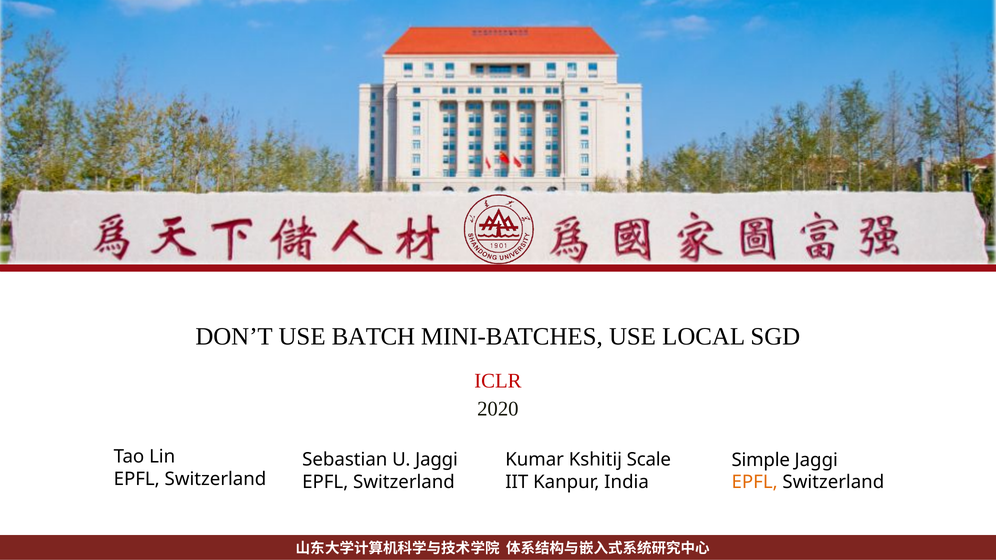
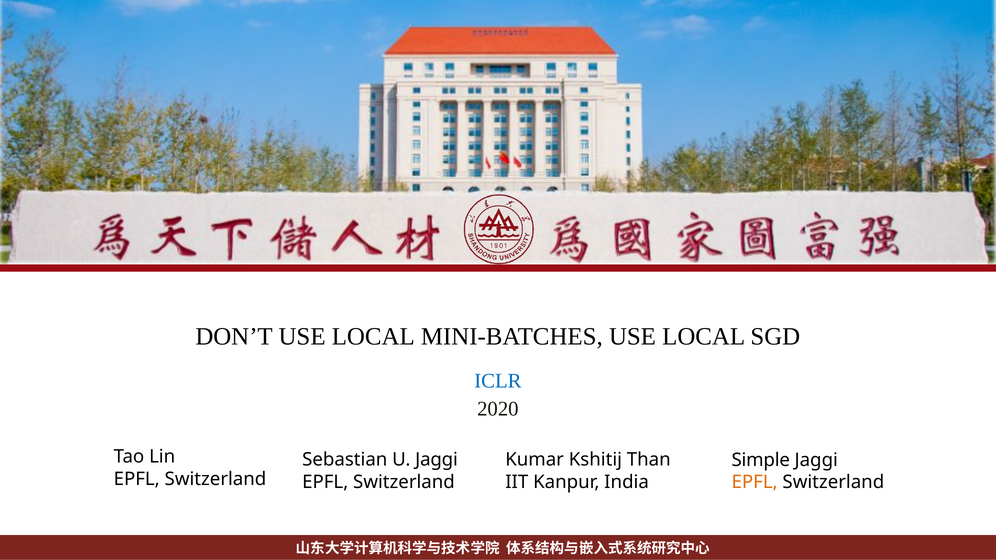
DON’T USE BATCH: BATCH -> LOCAL (373, 337)
ICLR colour: red -> blue (498, 381)
Scale: Scale -> Than (649, 460)
